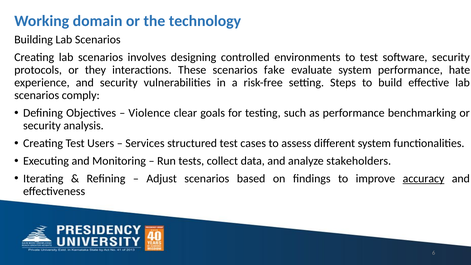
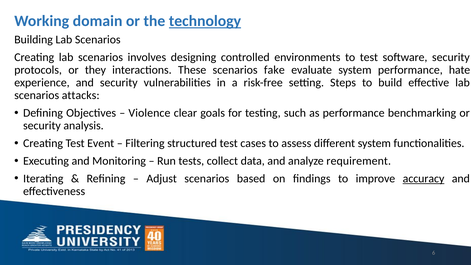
technology underline: none -> present (205, 21)
comply: comply -> attacks (81, 95)
Users: Users -> Event (101, 143)
Services: Services -> Filtering (145, 143)
stakeholders: stakeholders -> requirement (359, 161)
